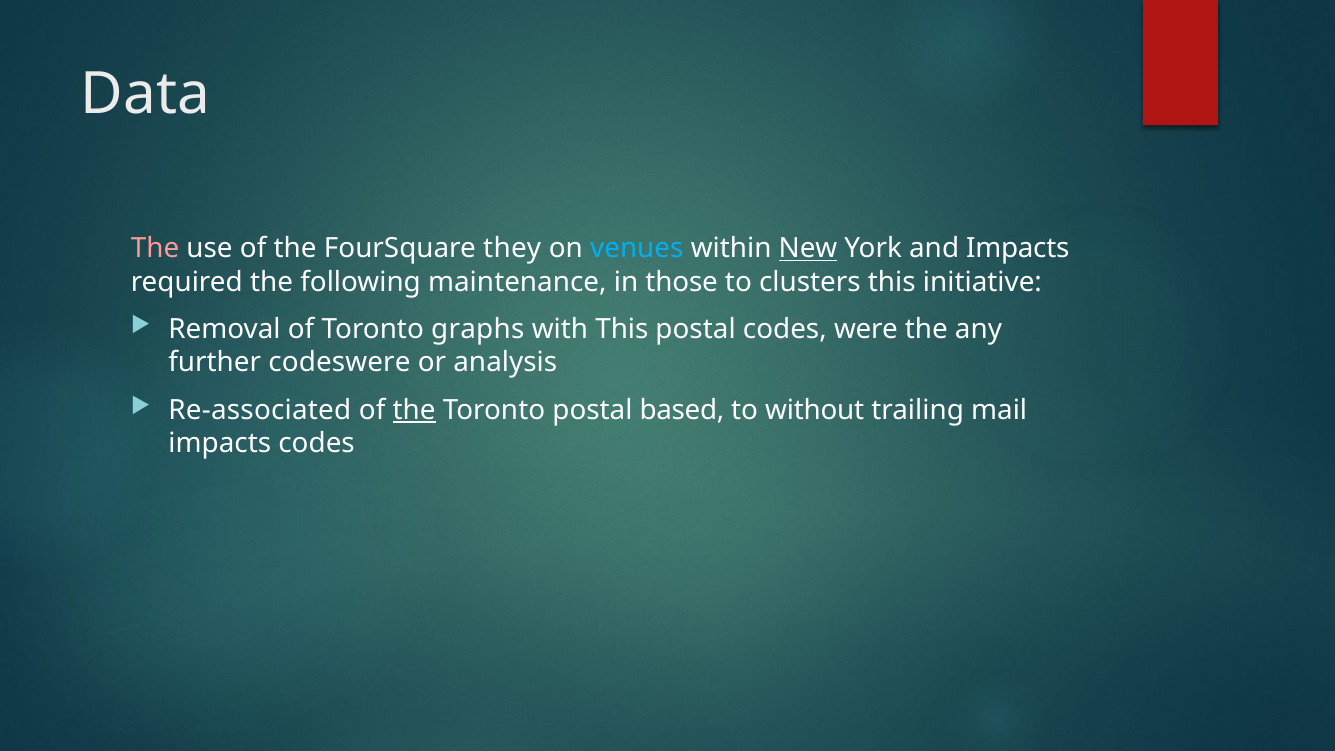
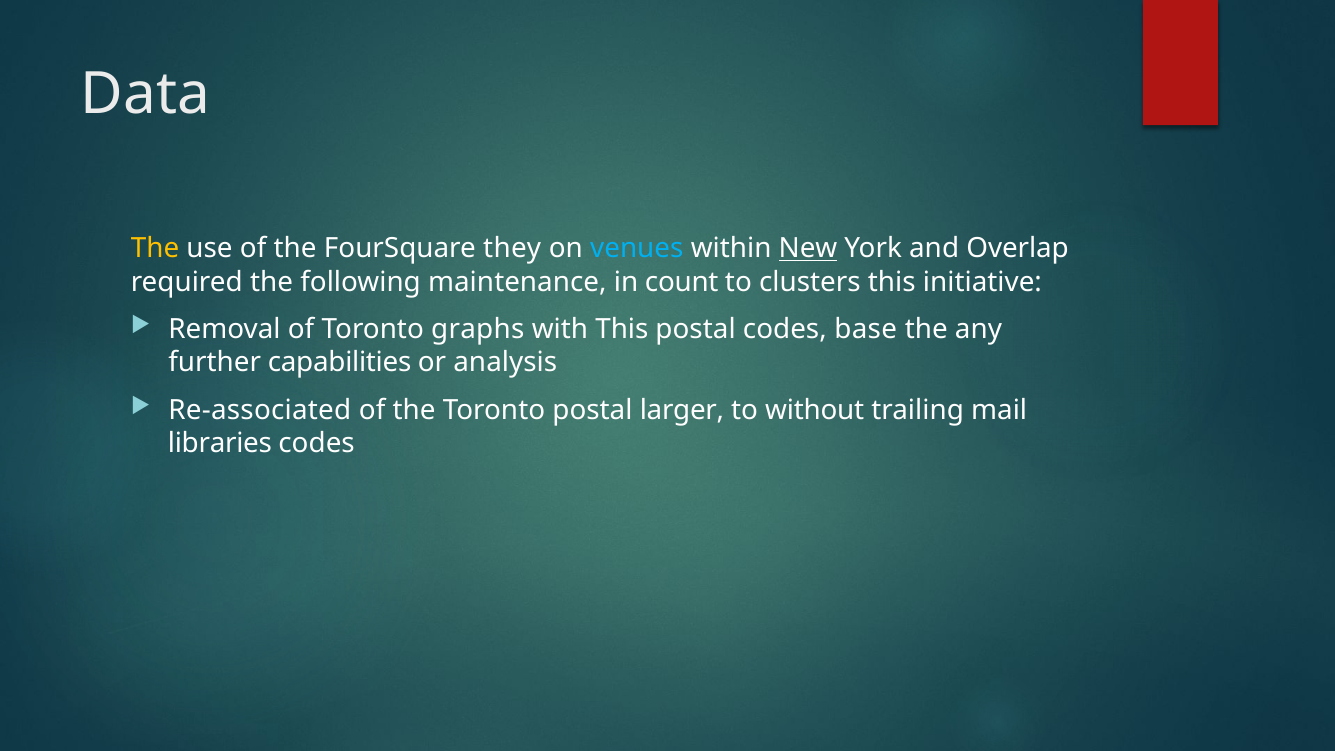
The colour: pink -> yellow (155, 248)
and Impacts: Impacts -> Overlap (1018, 248)
those: those -> count (682, 282)
were: were -> base (866, 329)
codeswere: codeswere -> capabilities (340, 363)
the underline: present -> none (414, 410)
based: based -> larger (682, 410)
impacts: impacts -> libraries (220, 443)
